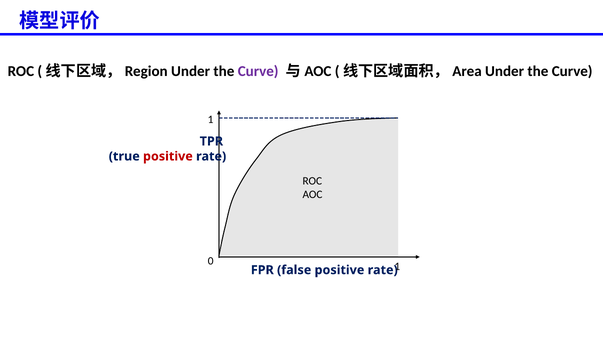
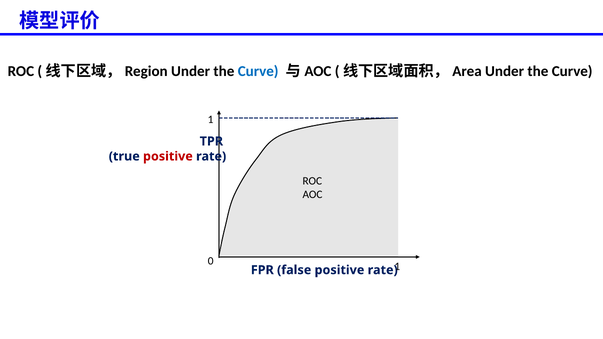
Curve colour: purple -> blue (258, 71)
